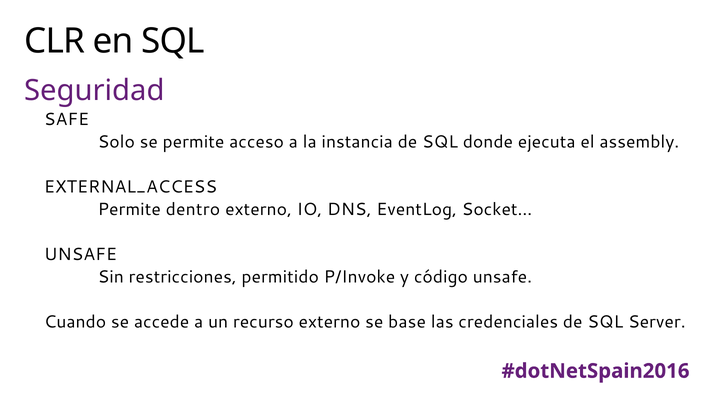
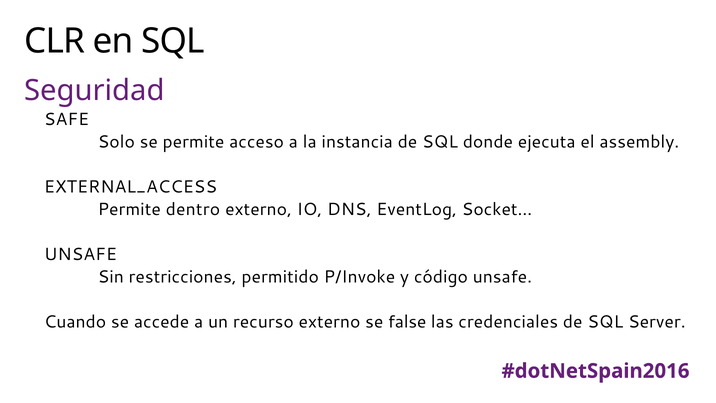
base: base -> false (407, 322)
